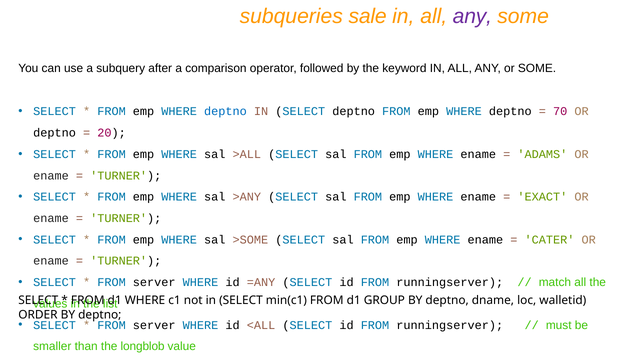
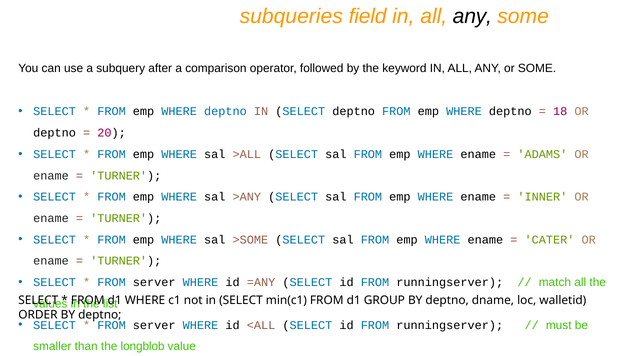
sale: sale -> field (368, 16)
any colour: purple -> black (472, 16)
70: 70 -> 18 (560, 112)
EXACT: EXACT -> INNER (542, 197)
